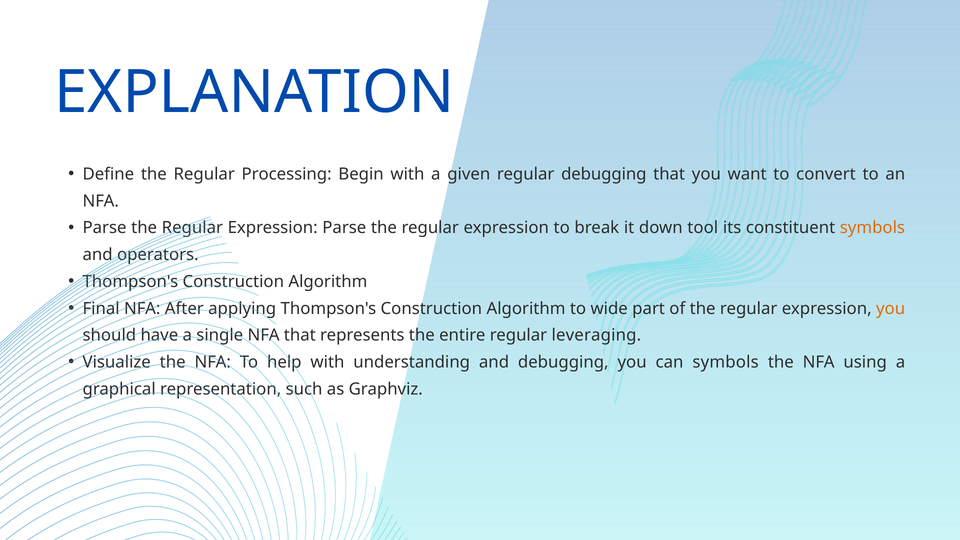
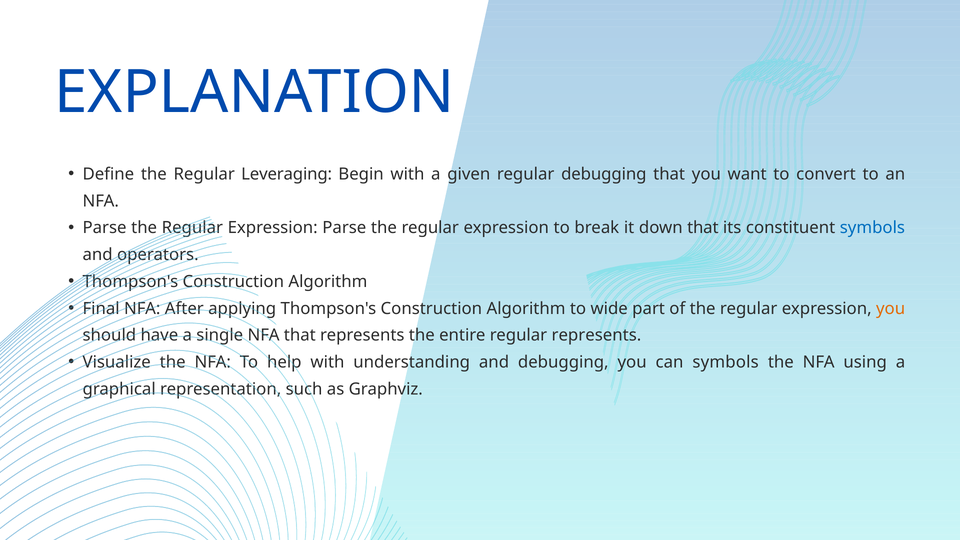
Processing: Processing -> Leveraging (287, 174)
down tool: tool -> that (703, 228)
symbols colour: orange -> blue (872, 228)
regular leveraging: leveraging -> represents (596, 335)
